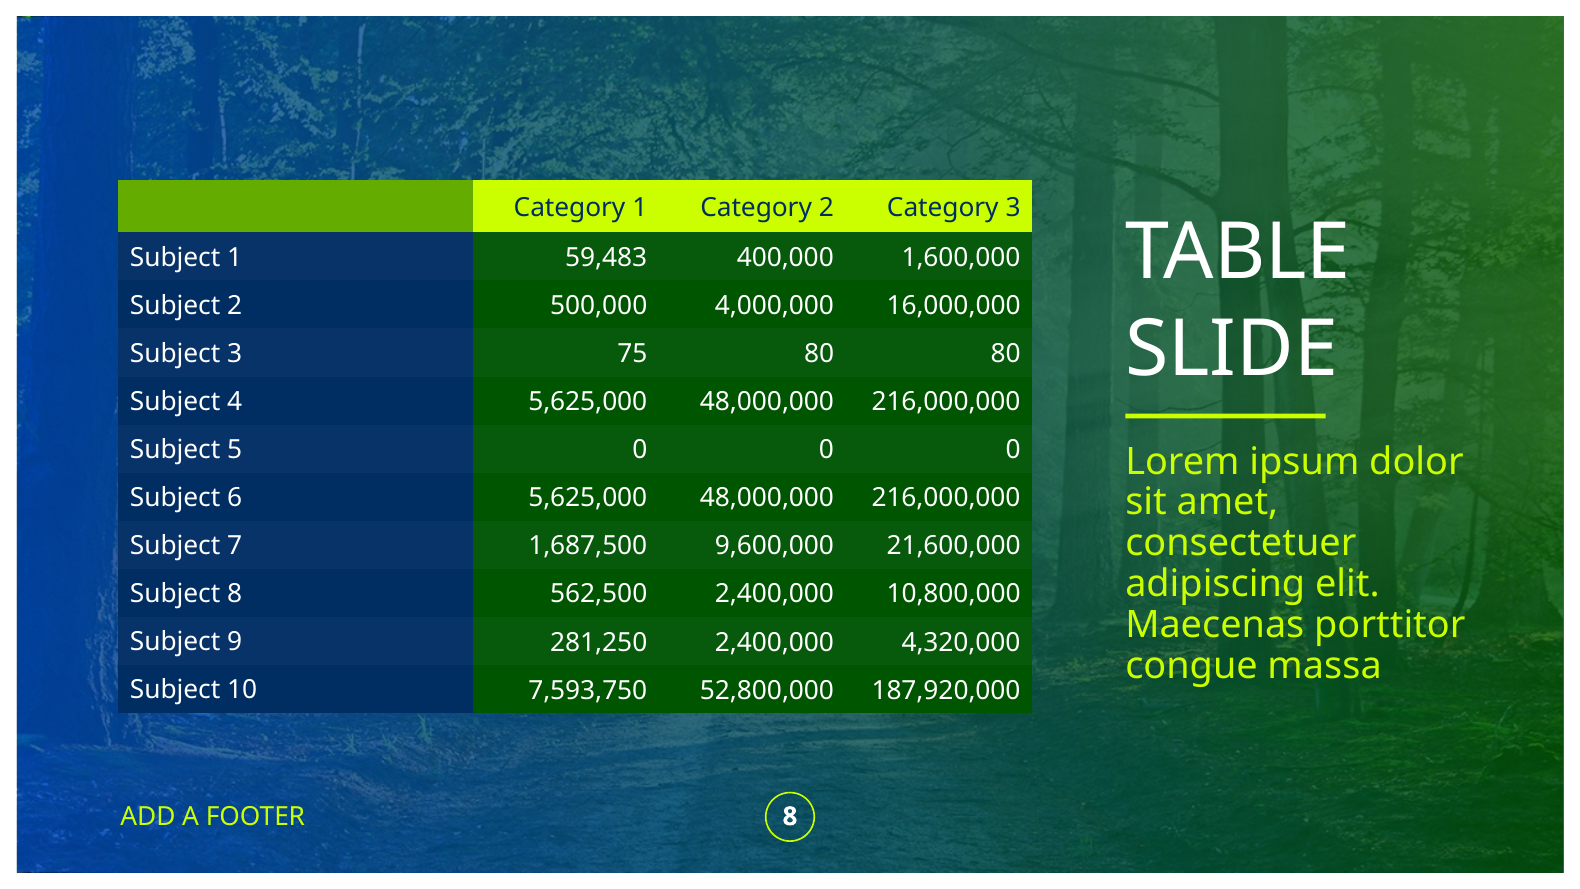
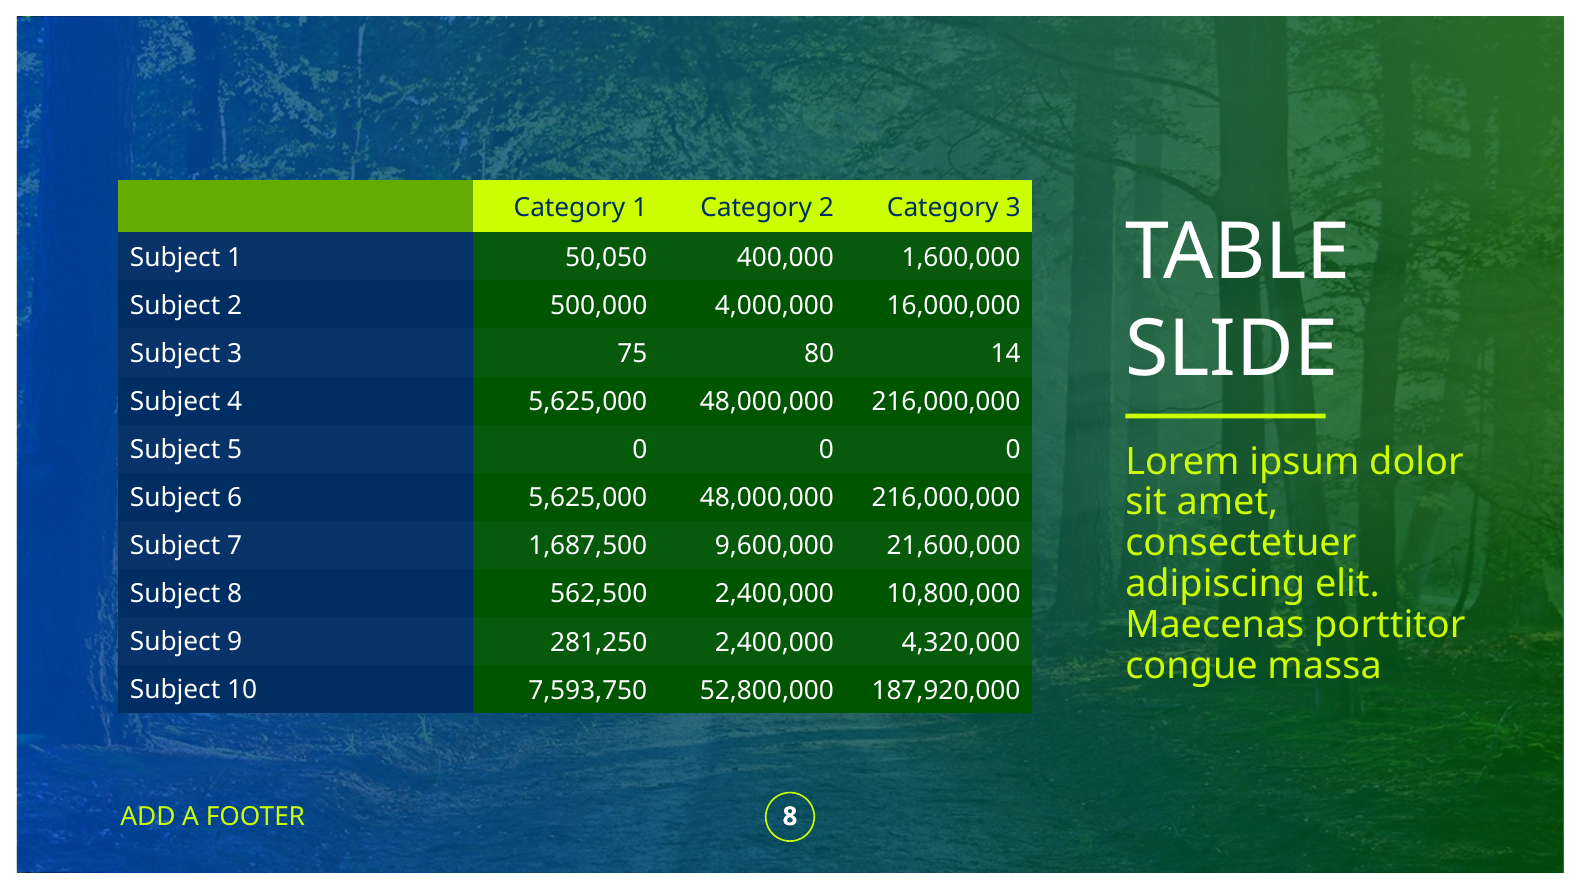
59,483: 59,483 -> 50,050 (606, 258)
80 80: 80 -> 14 (1006, 354)
